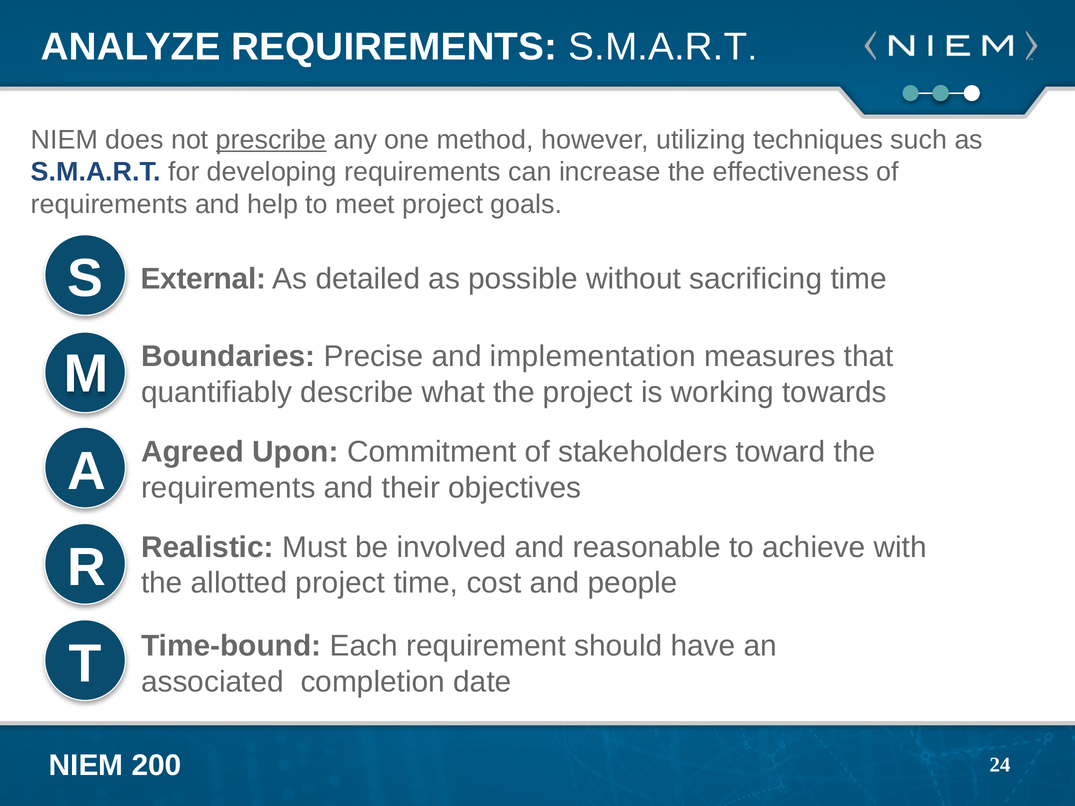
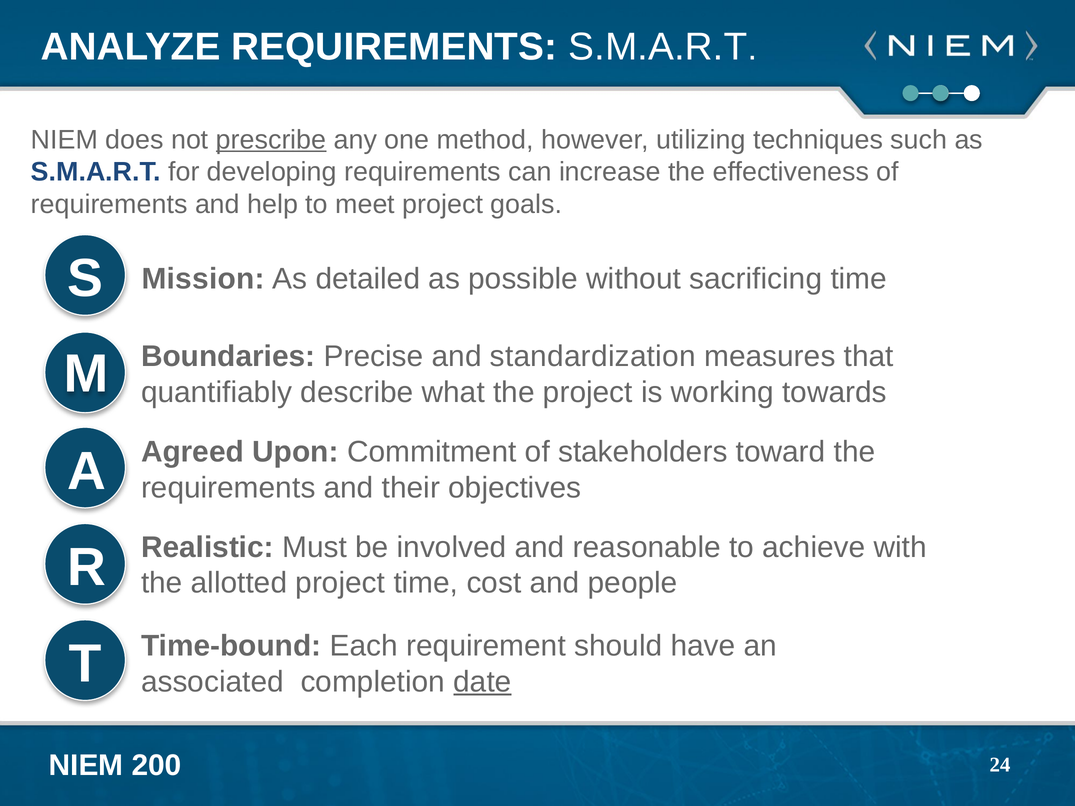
External: External -> Mission (203, 279)
implementation: implementation -> standardization (593, 357)
date underline: none -> present (482, 682)
